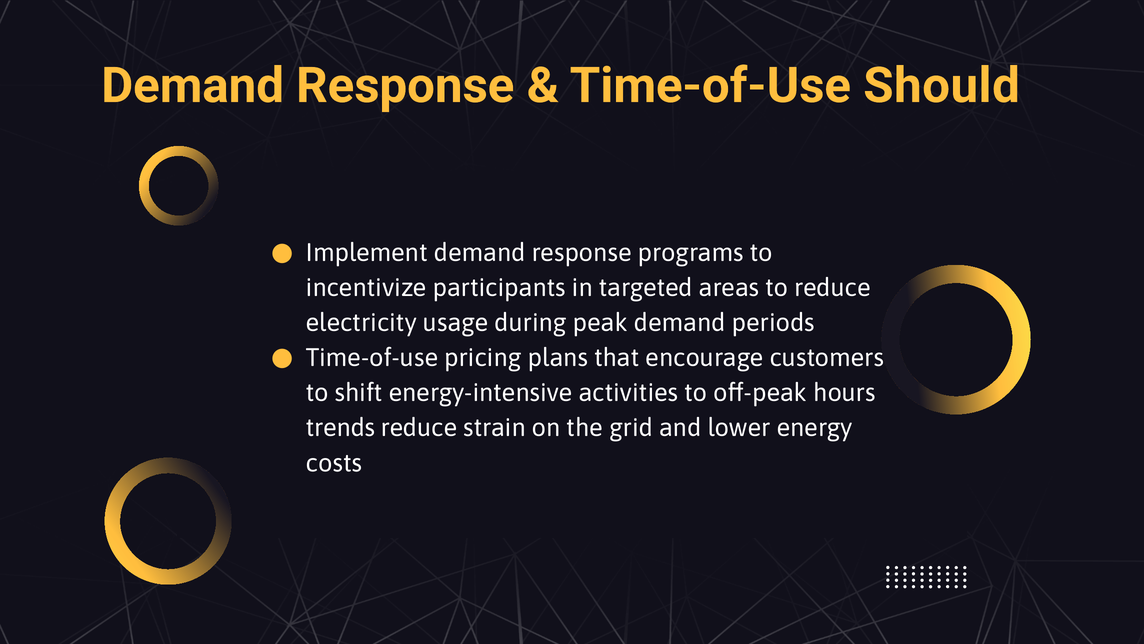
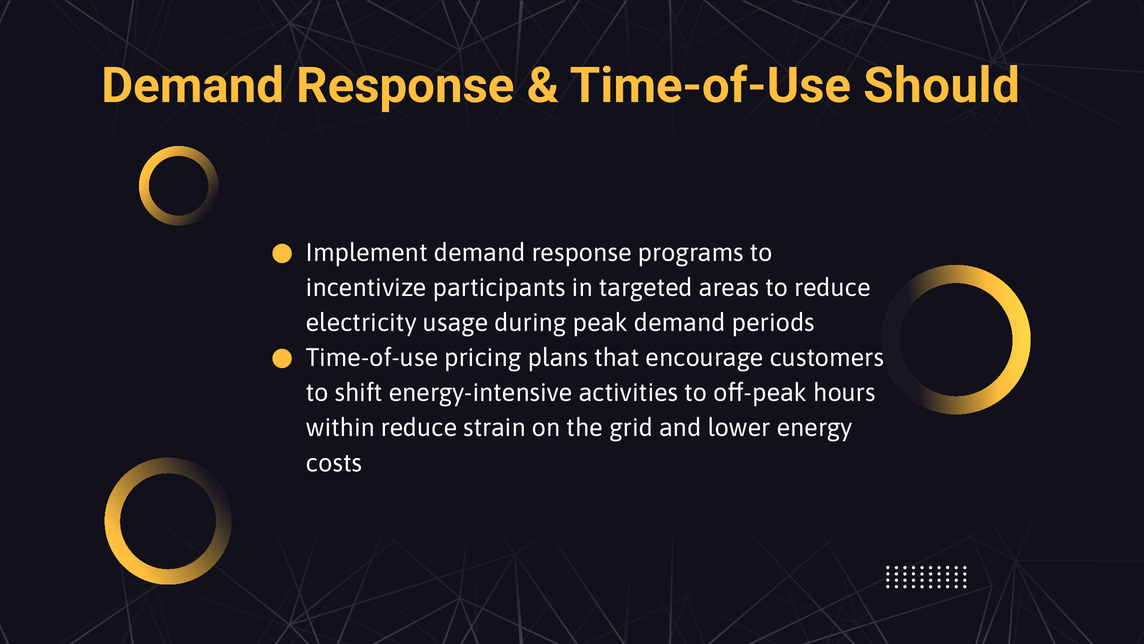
trends: trends -> within (340, 428)
